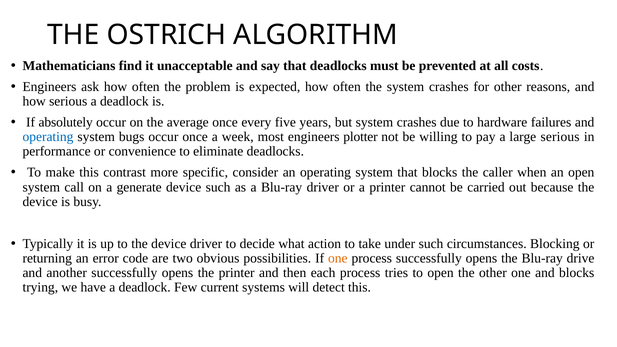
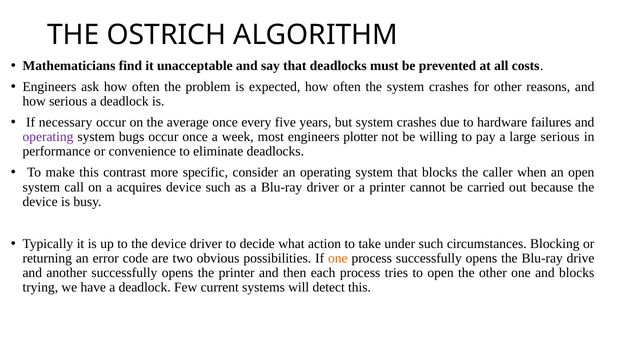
absolutely: absolutely -> necessary (66, 122)
operating colour: blue -> purple (48, 137)
generate: generate -> acquires (139, 187)
